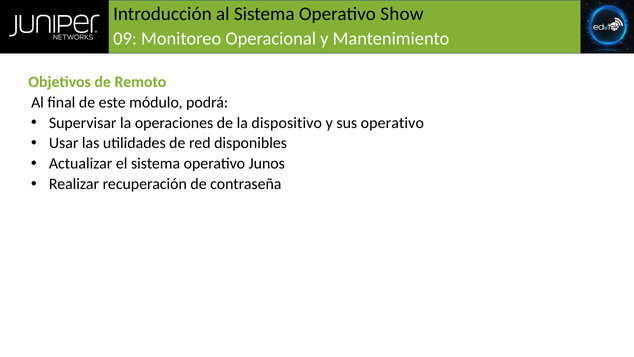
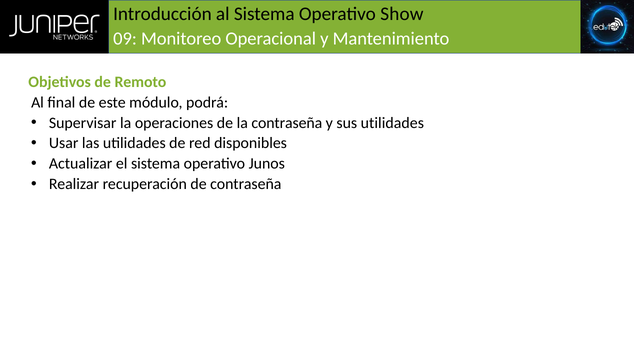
la dispositivo: dispositivo -> contraseña (287, 123)
sus operativo: operativo -> utilidades (392, 123)
